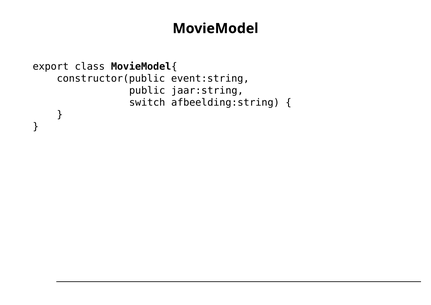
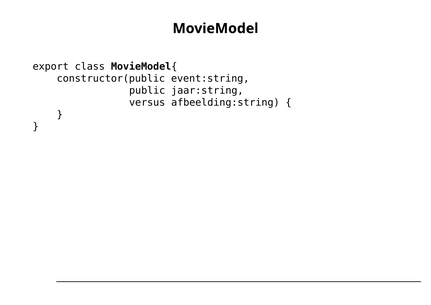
switch: switch -> versus (147, 102)
